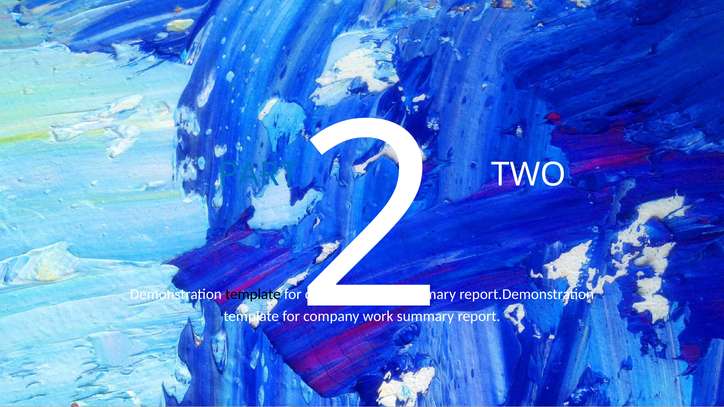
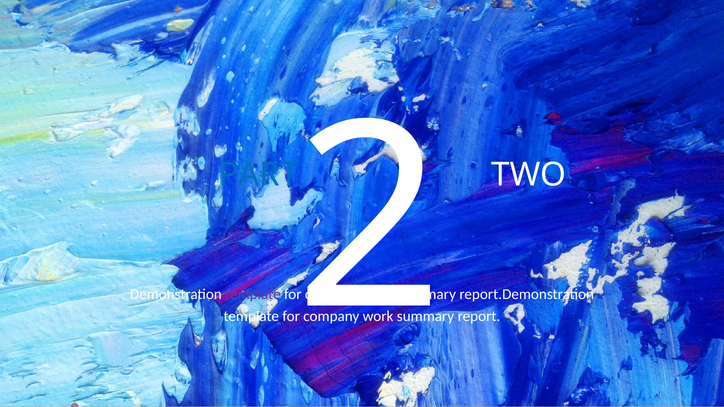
template colour: black -> purple (253, 295)
